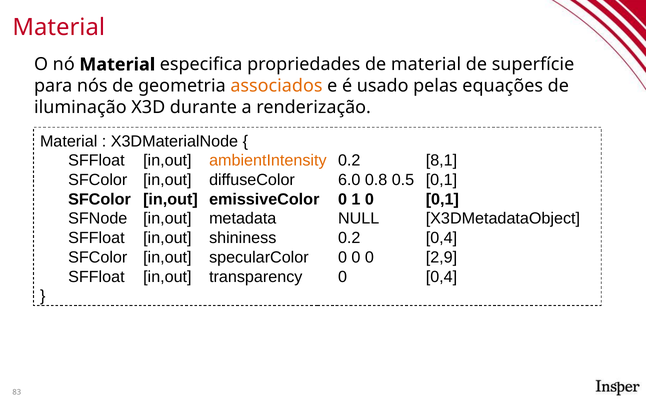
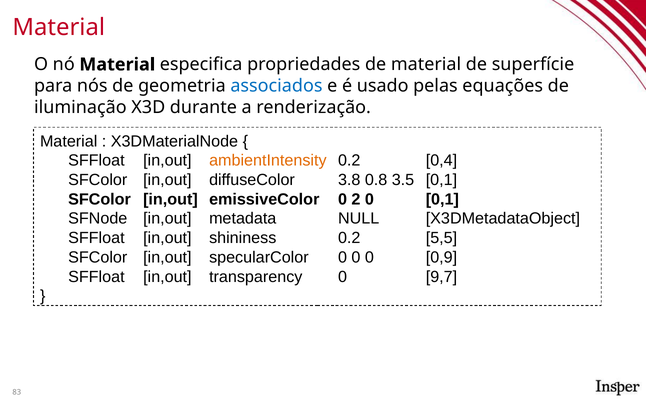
associados colour: orange -> blue (276, 86)
8,1: 8,1 -> 0,4 (441, 161)
6.0: 6.0 -> 3.8 (349, 180)
0.5: 0.5 -> 3.5 (403, 180)
1: 1 -> 2 (356, 200)
0.2 0,4: 0,4 -> 5,5 (441, 238)
2,9: 2,9 -> 0,9 (441, 258)
0 0,4: 0,4 -> 9,7 (441, 277)
